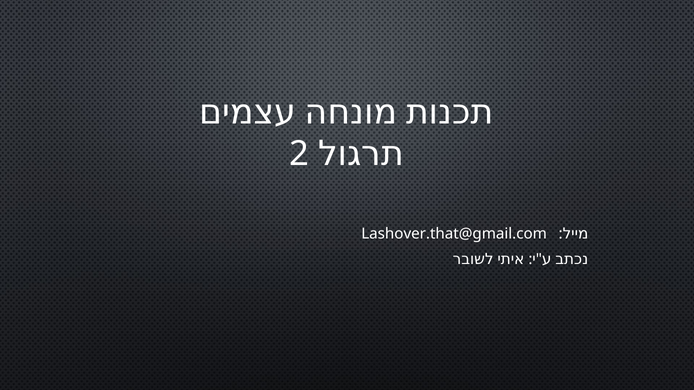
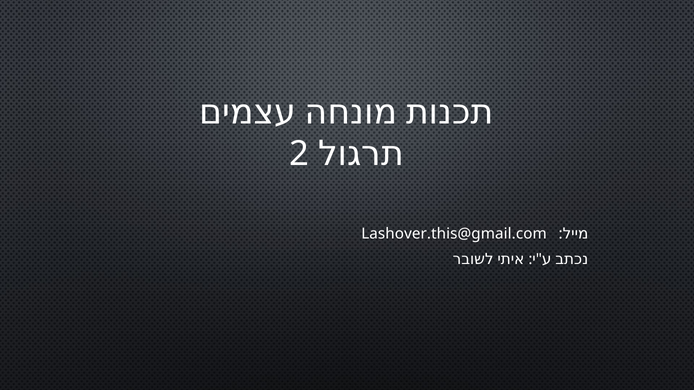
Lashover.that@gmail.com: Lashover.that@gmail.com -> Lashover.this@gmail.com (454, 234)
